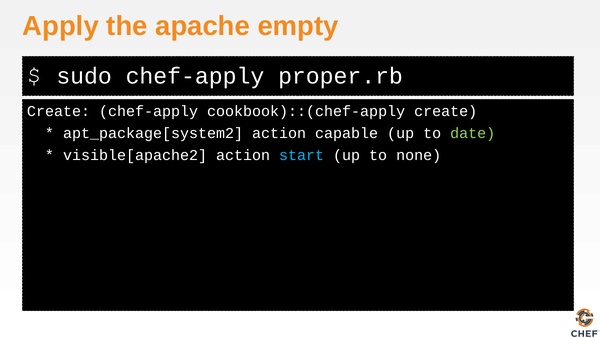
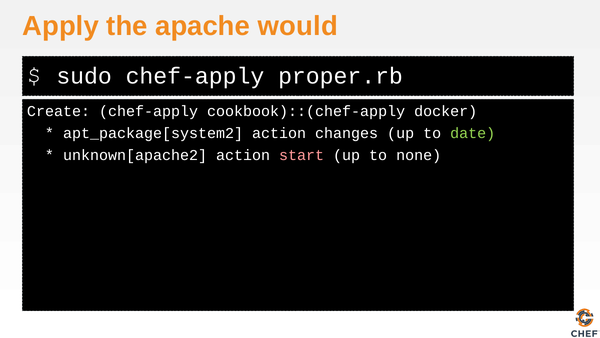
empty: empty -> would (298, 26)
cookbook)::(chef-apply create: create -> docker (446, 111)
capable: capable -> changes (347, 133)
visible[apache2: visible[apache2 -> unknown[apache2 (135, 155)
start colour: light blue -> pink (302, 155)
